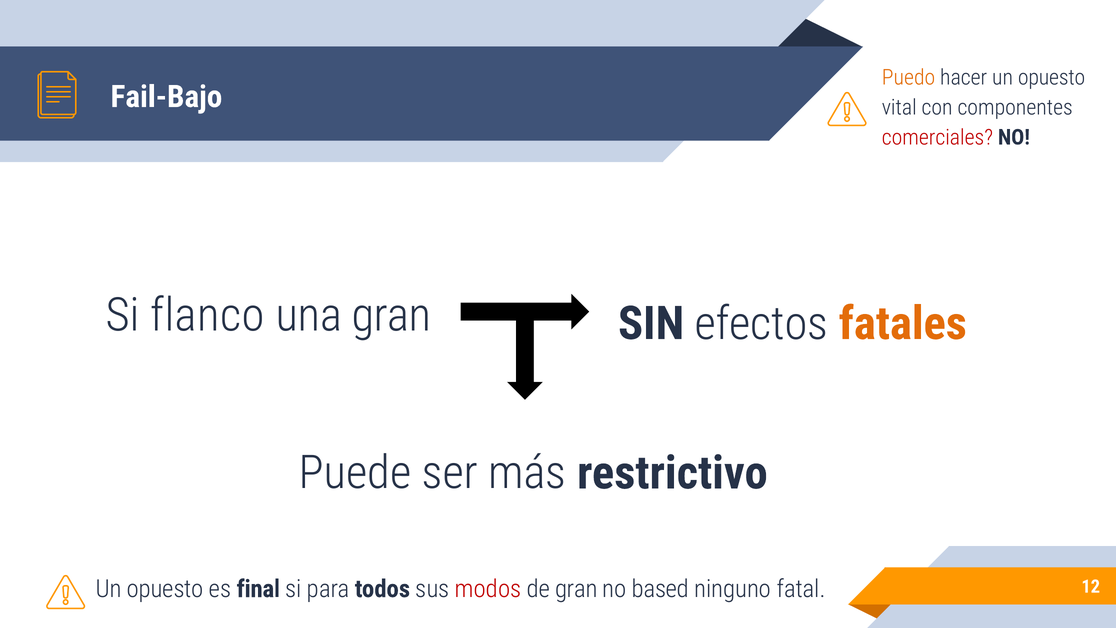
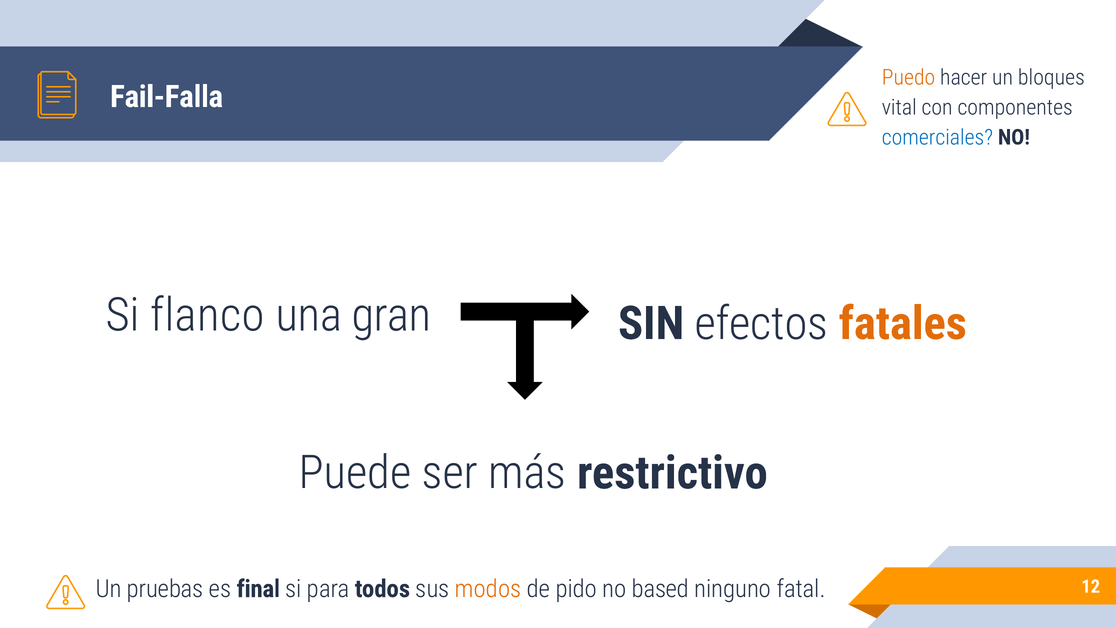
hacer un opuesto: opuesto -> bloques (1051, 77)
Fail-Bajo: Fail-Bajo -> Fail-Falla (167, 97)
comerciales colour: red -> blue (937, 137)
opuesto: opuesto -> pruebas (165, 589)
modos colour: red -> orange (488, 589)
de gran: gran -> pido (576, 589)
